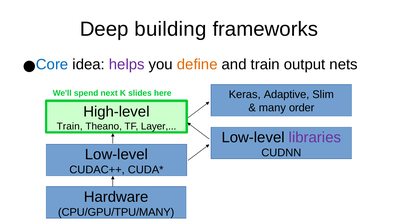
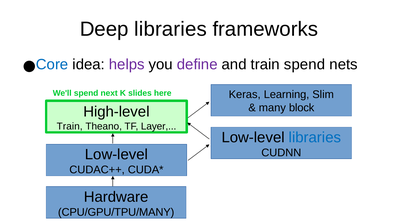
Deep building: building -> libraries (170, 29)
define colour: orange -> purple (197, 64)
train output: output -> spend (305, 64)
Adaptive: Adaptive -> Learning (287, 94)
order: order -> block (302, 108)
libraries colour: purple -> blue (315, 137)
